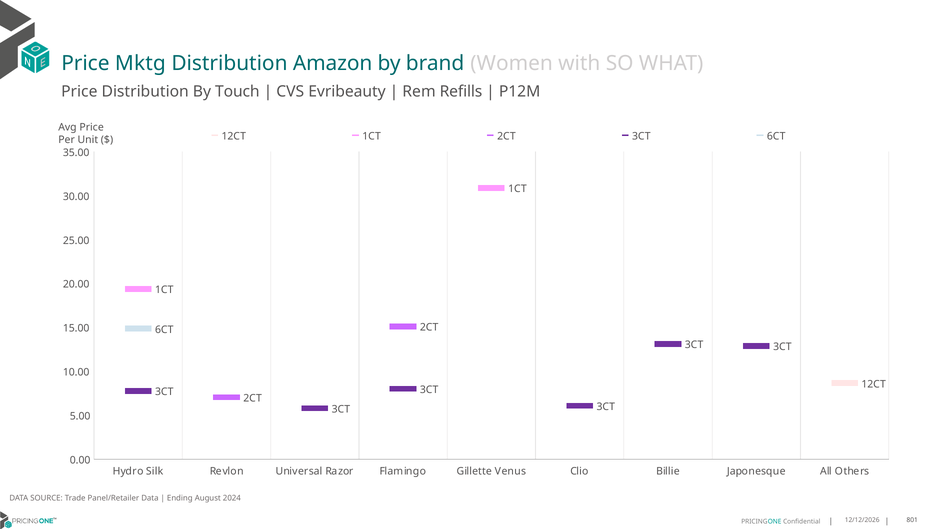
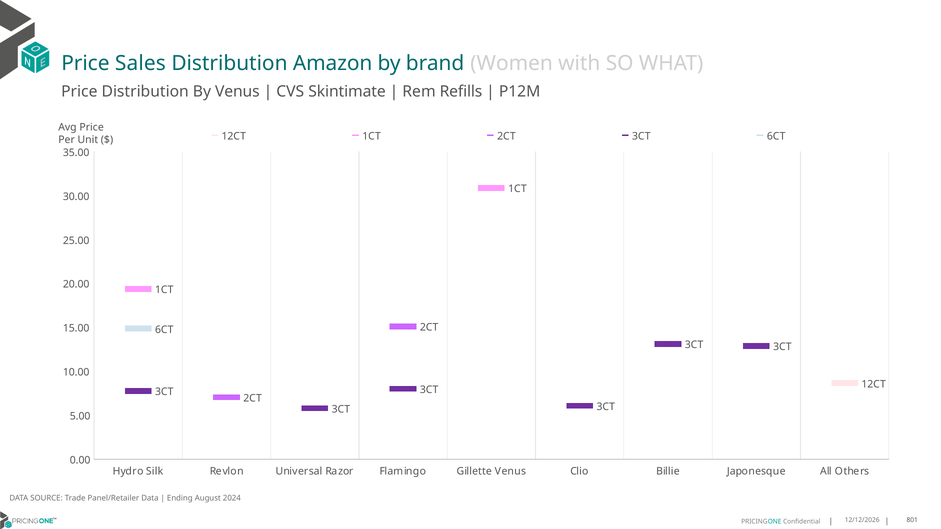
Mktg: Mktg -> Sales (140, 63)
By Touch: Touch -> Venus (237, 92)
Evribeauty: Evribeauty -> Skintimate (347, 92)
